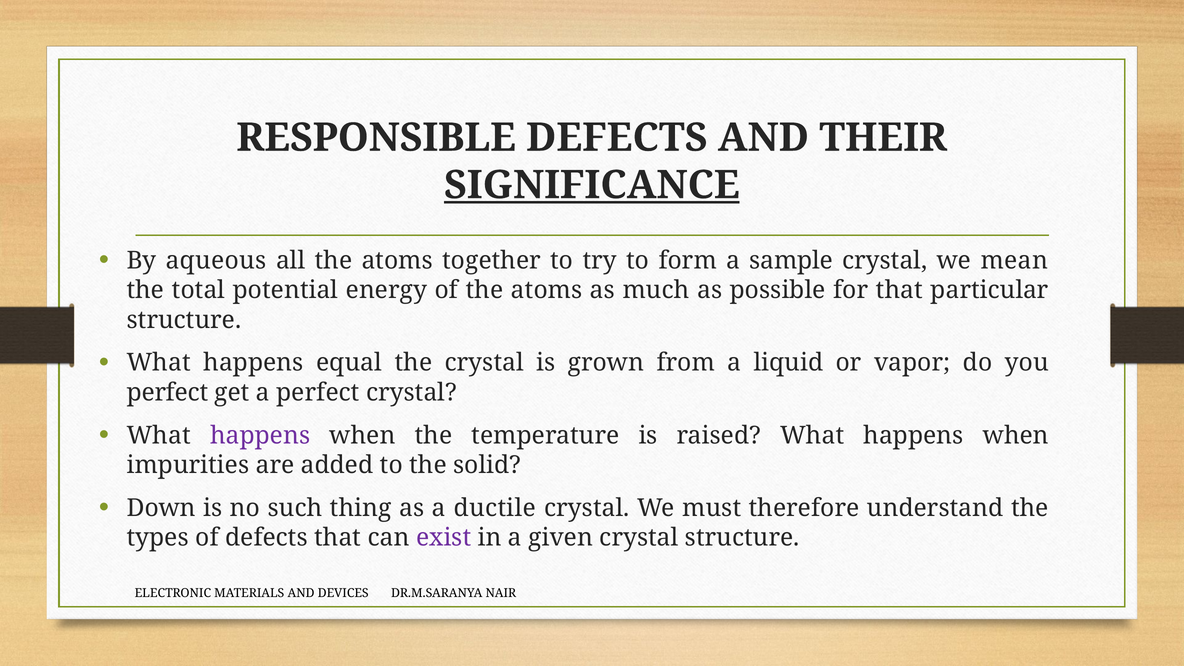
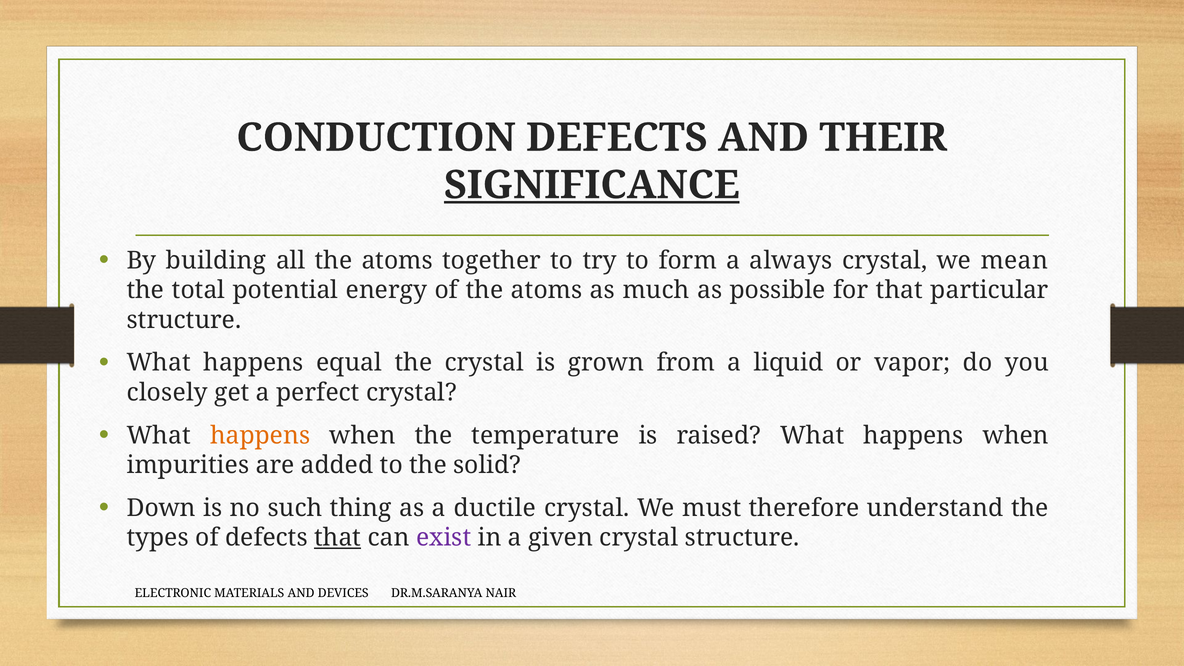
RESPONSIBLE: RESPONSIBLE -> CONDUCTION (376, 138)
aqueous: aqueous -> building (216, 261)
sample: sample -> always (791, 261)
perfect: perfect -> closely (167, 392)
happens colour: purple -> orange (260, 435)
that underline: none -> present (338, 538)
